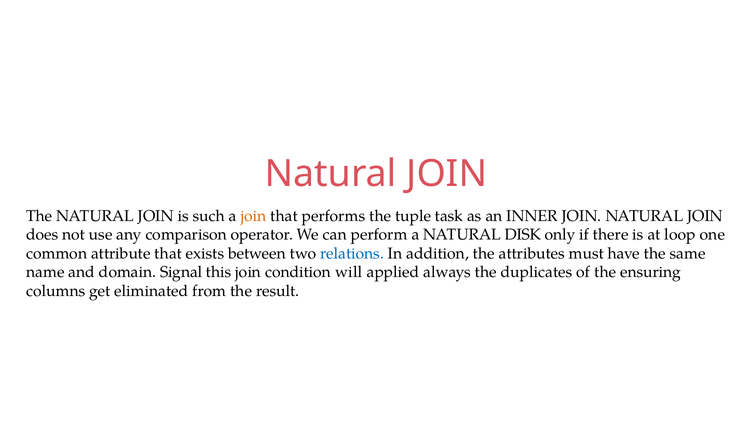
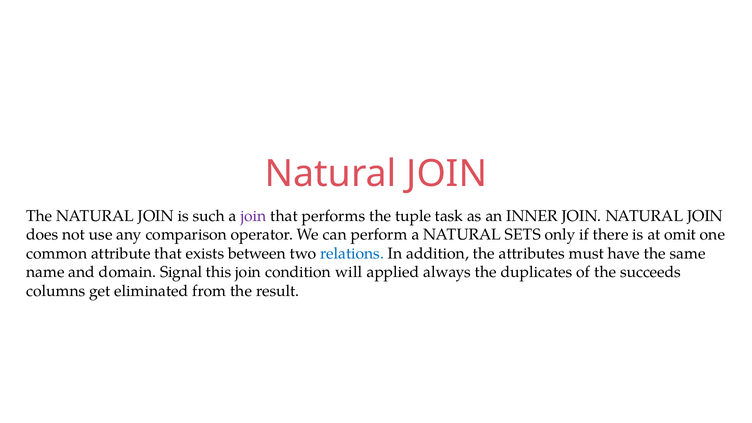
join colour: orange -> purple (254, 216)
DISK: DISK -> SETS (523, 235)
loop: loop -> omit (680, 235)
ensuring: ensuring -> succeeds (651, 272)
